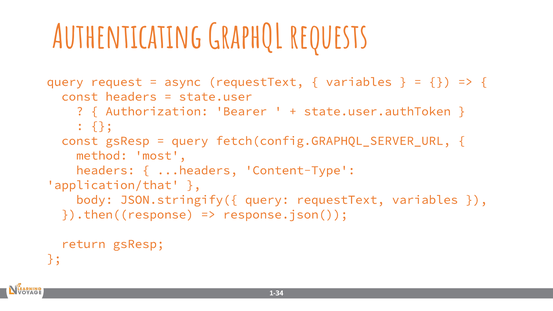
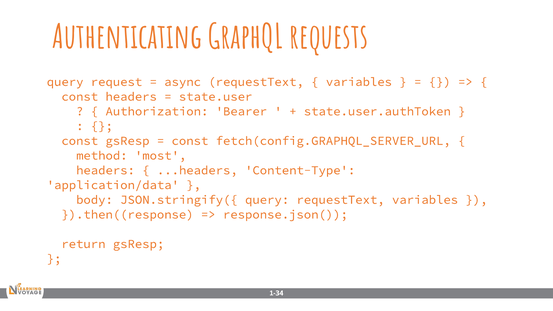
query: query -> const (190, 141)
application/that: application/that -> application/data (113, 185)
